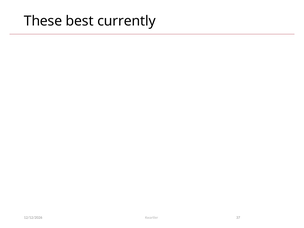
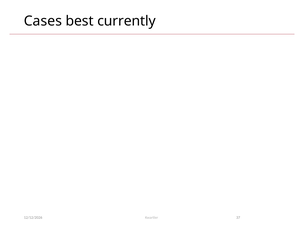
These: These -> Cases (43, 21)
